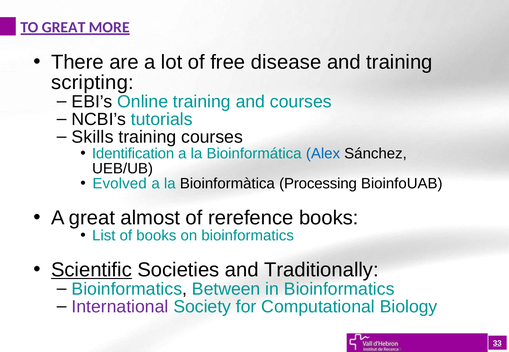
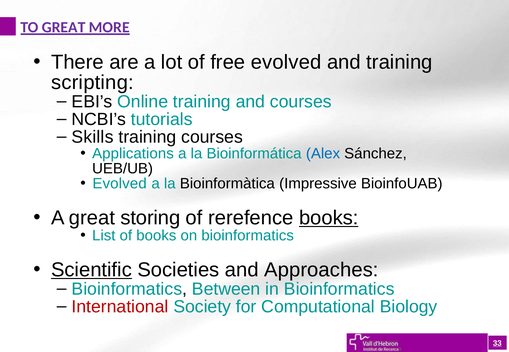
free disease: disease -> evolved (286, 62)
Identification: Identification -> Applications (133, 154)
Processing: Processing -> Impressive (318, 184)
almost: almost -> storing (150, 218)
books underline: none -> present (329, 218)
Traditionally: Traditionally -> Approaches (321, 270)
International colour: purple -> red (120, 307)
